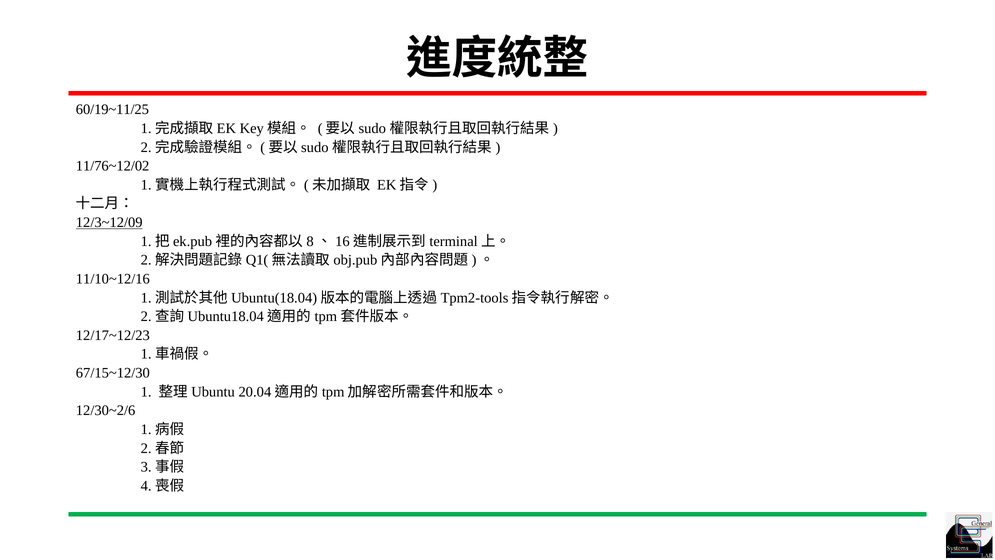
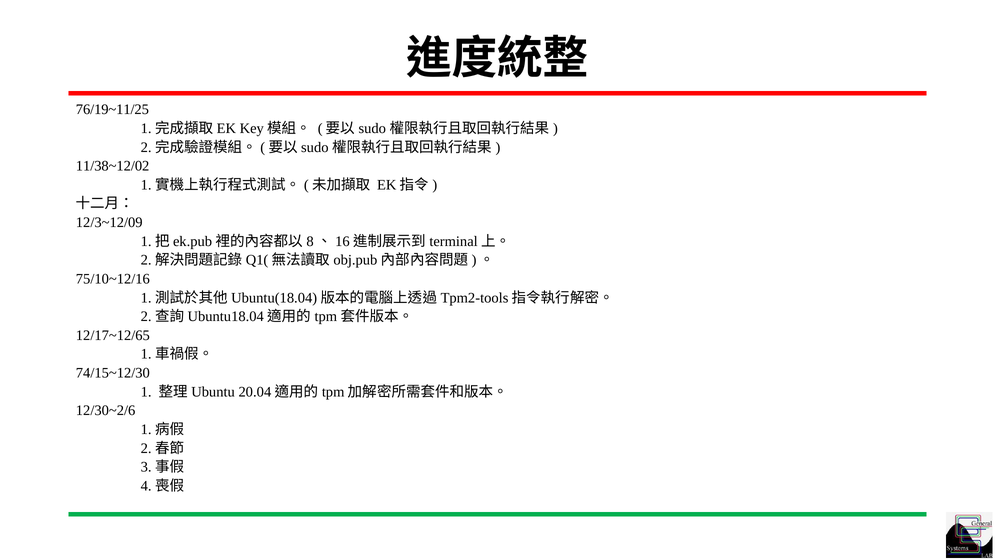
60/19~11/25: 60/19~11/25 -> 76/19~11/25 (112, 110)
11/76~12/02: 11/76~12/02 -> 11/38~12/02 (113, 166)
12/3~12/09 underline: present -> none (109, 222)
11/10~12/16: 11/10~12/16 -> 75/10~12/16 (113, 279)
12/17~12/23: 12/17~12/23 -> 12/17~12/65 (113, 335)
67/15~12/30: 67/15~12/30 -> 74/15~12/30 (113, 373)
